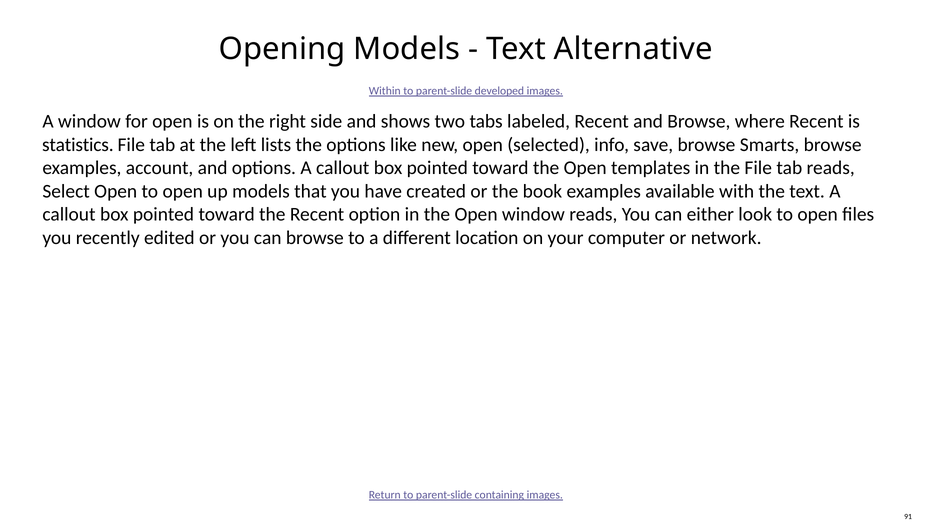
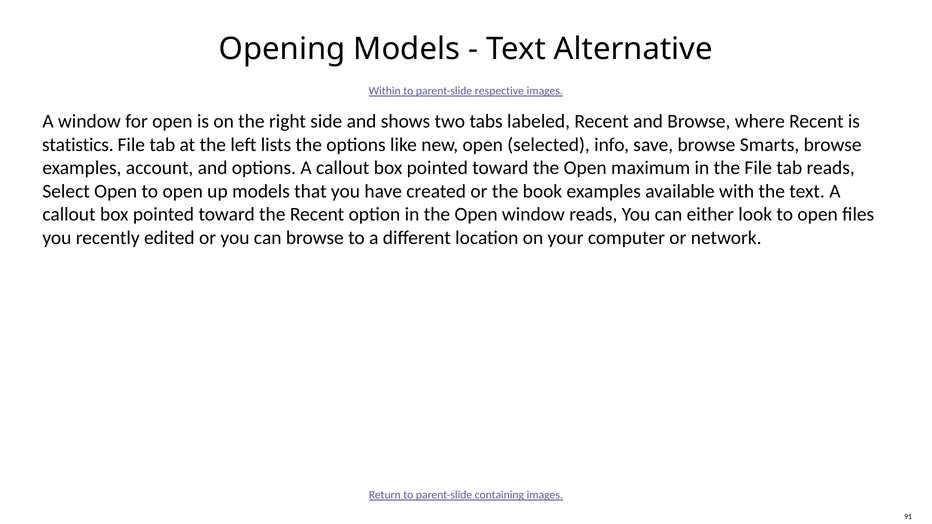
developed: developed -> respective (499, 91)
templates: templates -> maximum (651, 168)
